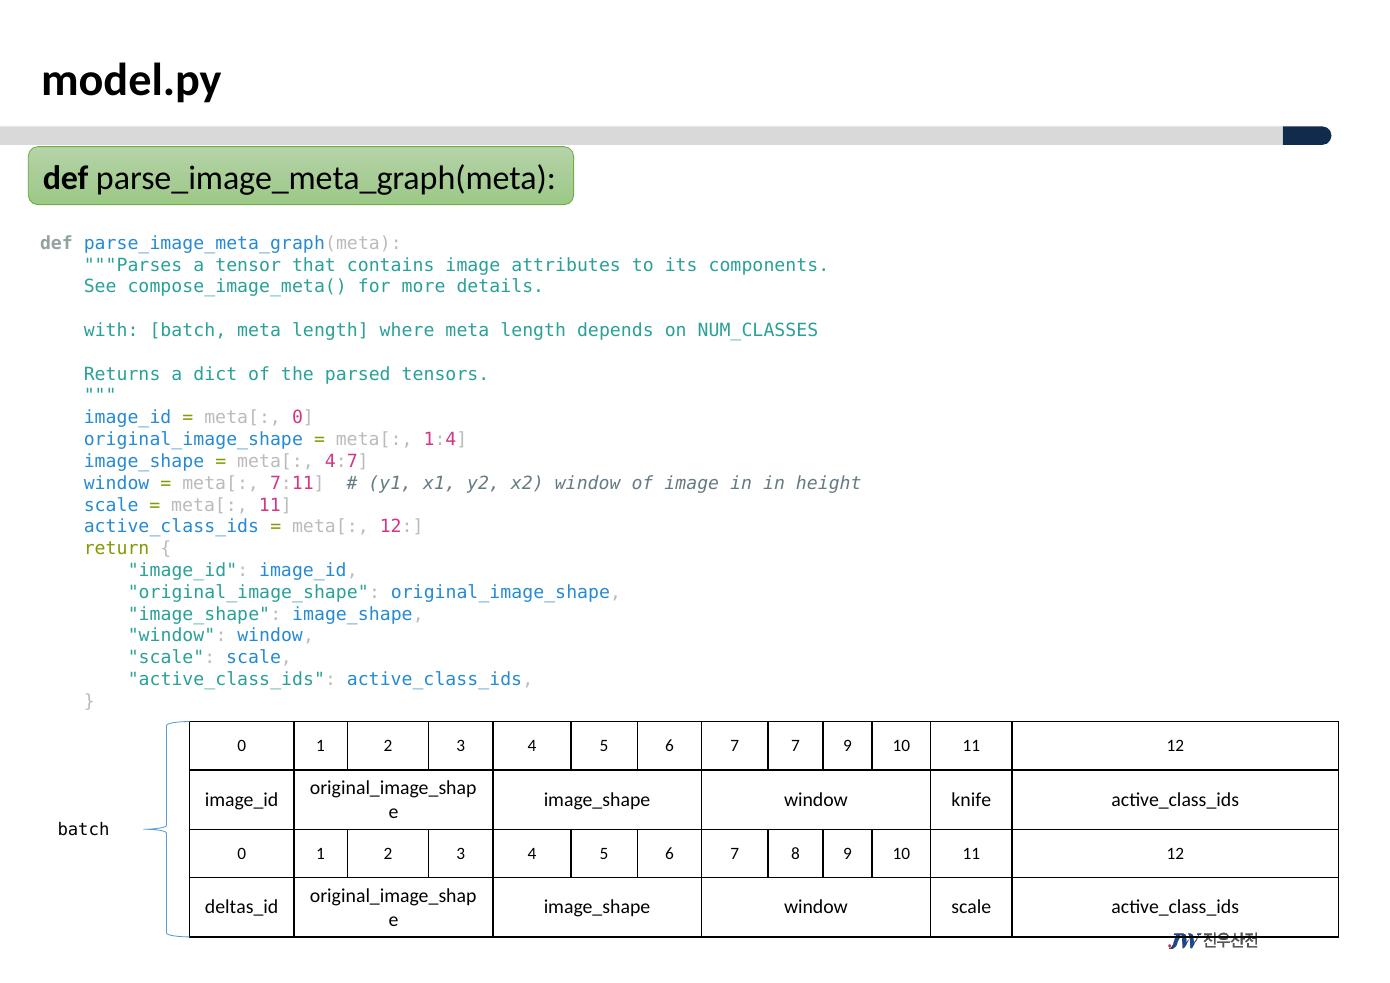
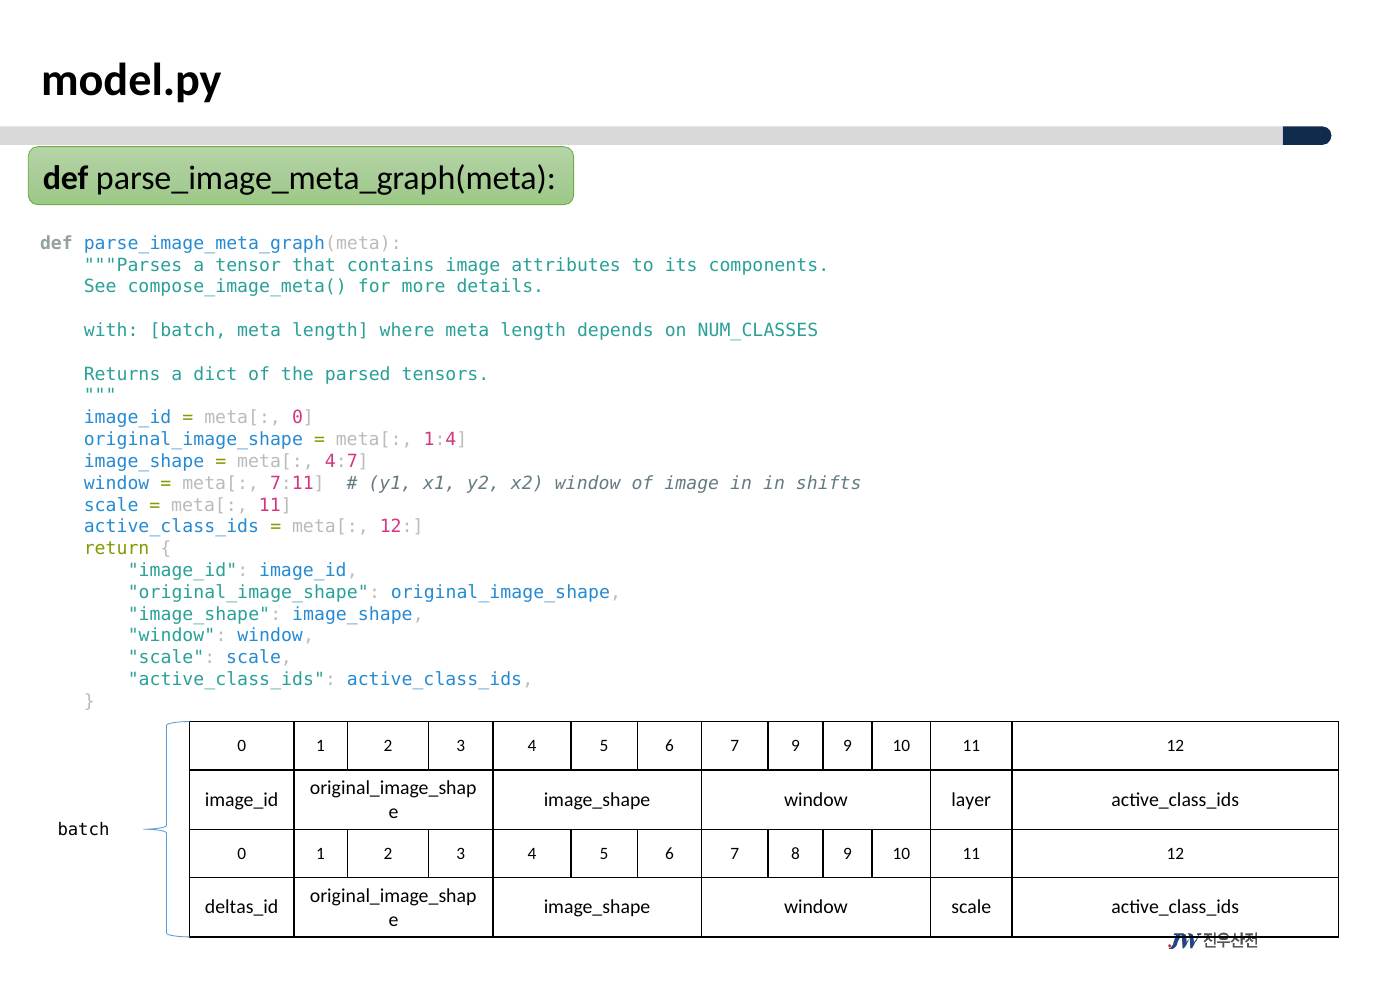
height: height -> shifts (829, 483)
7 7: 7 -> 9 (795, 746)
knife: knife -> layer (971, 800)
